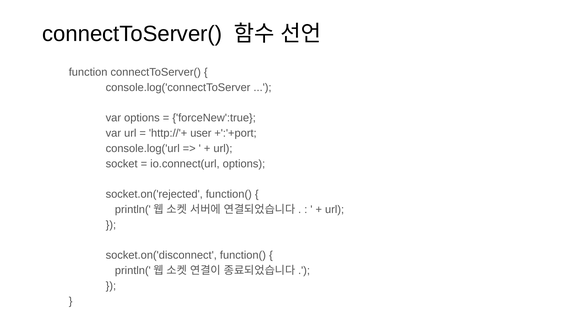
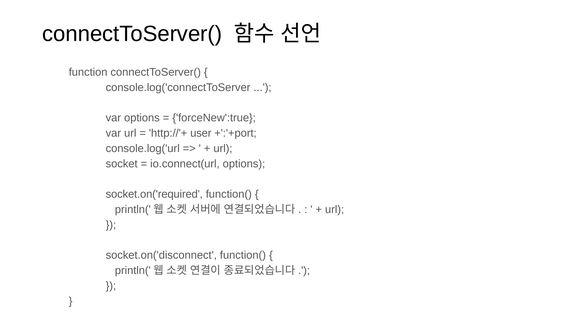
socket.on('rejected: socket.on('rejected -> socket.on('required (154, 194)
